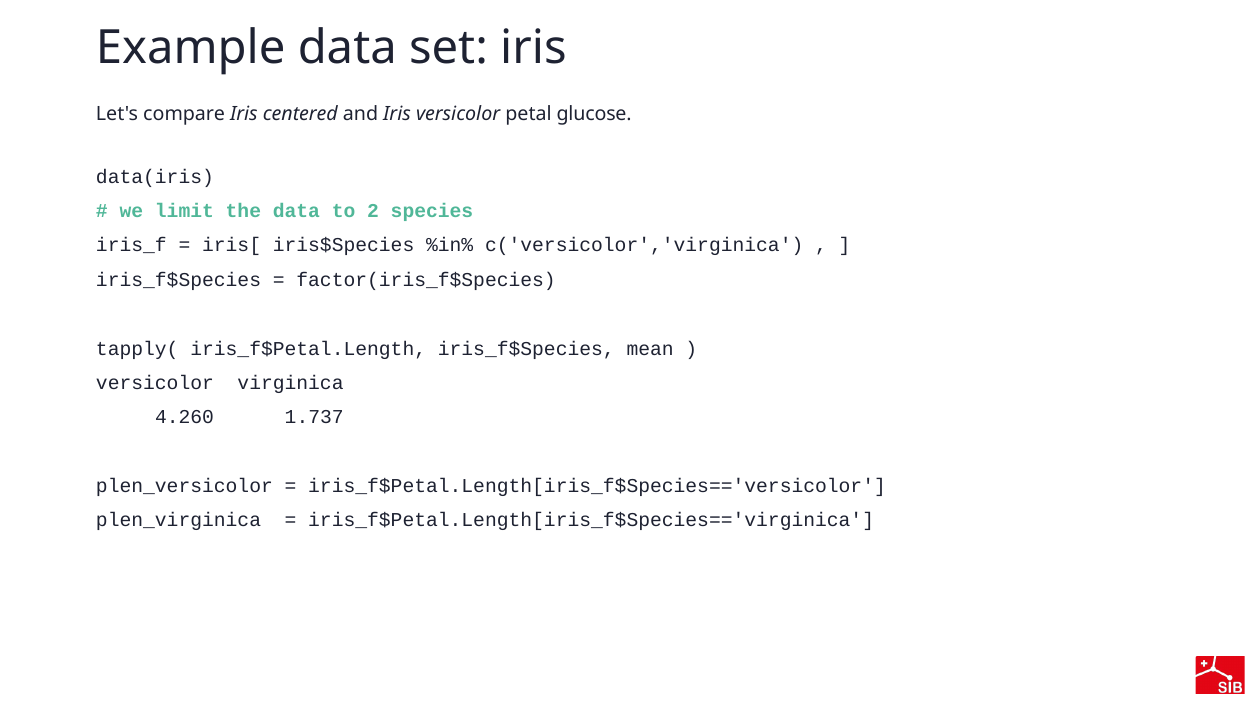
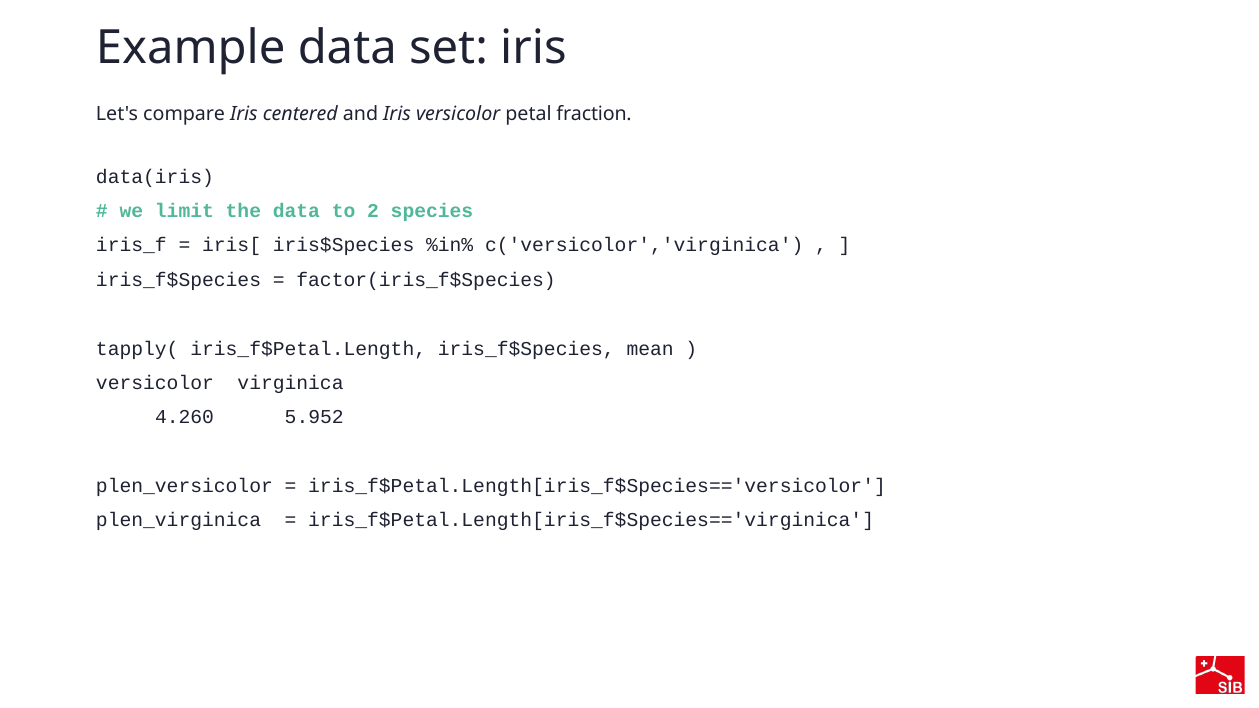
glucose: glucose -> fraction (594, 114)
1.737: 1.737 -> 5.952 (314, 417)
